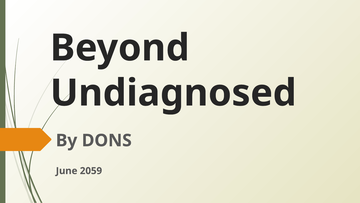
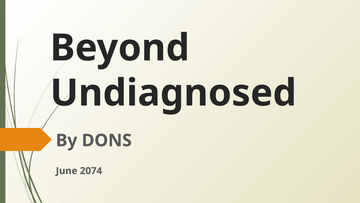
2059: 2059 -> 2074 (91, 170)
